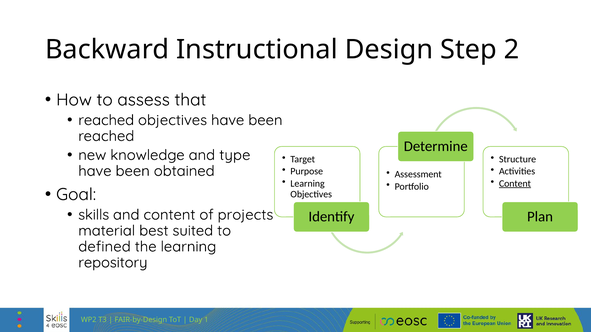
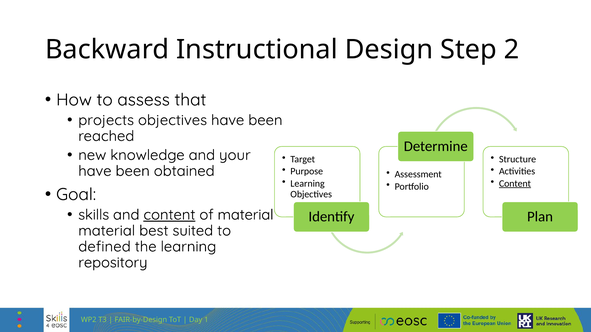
reached: reached -> projects (106, 120)
type: type -> your (235, 155)
content underline: none -> present (169, 215)
of projects: projects -> material (246, 215)
